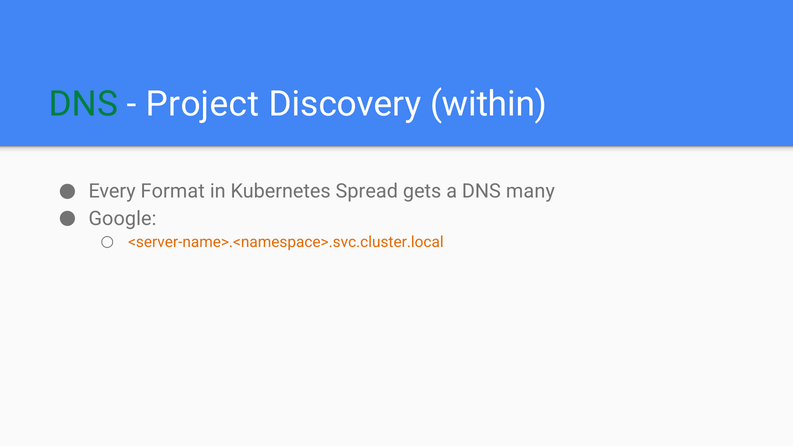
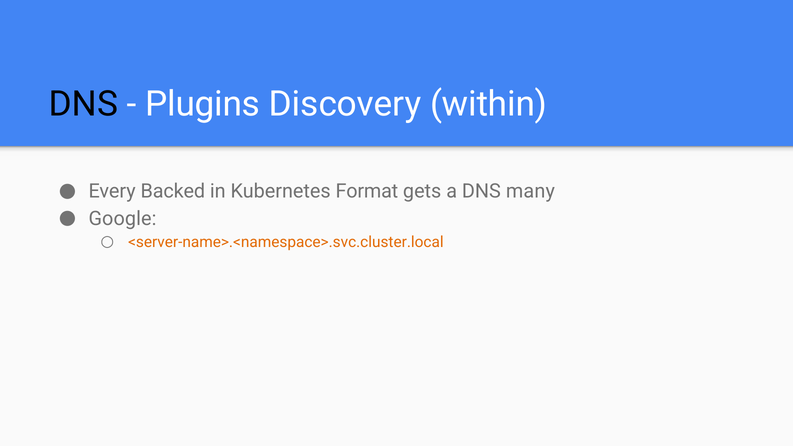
DNS colour: green -> black (83, 104)
Project: Project -> Plugins (203, 104)
Format: Format -> Backed (173, 191)
Spread: Spread -> Format (367, 191)
